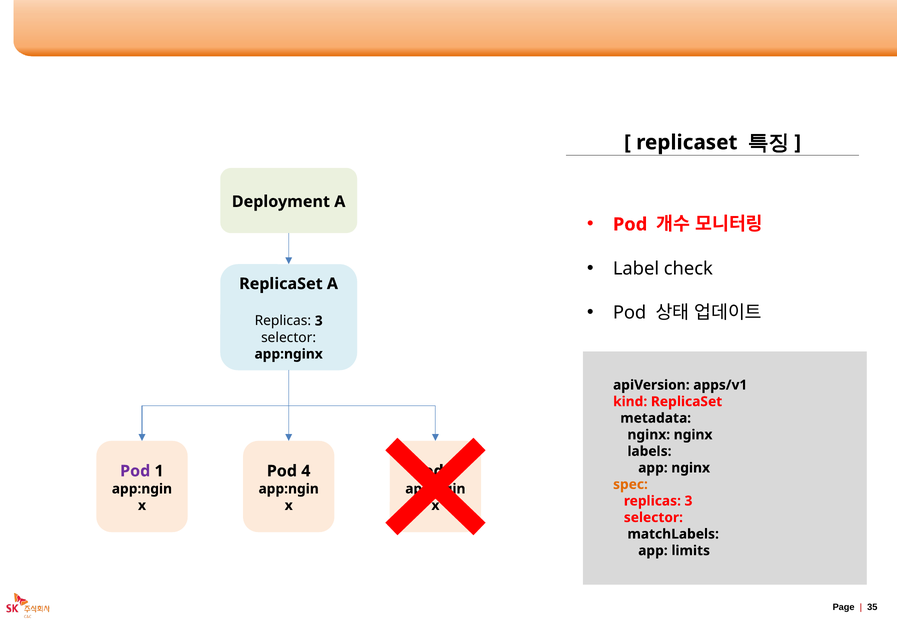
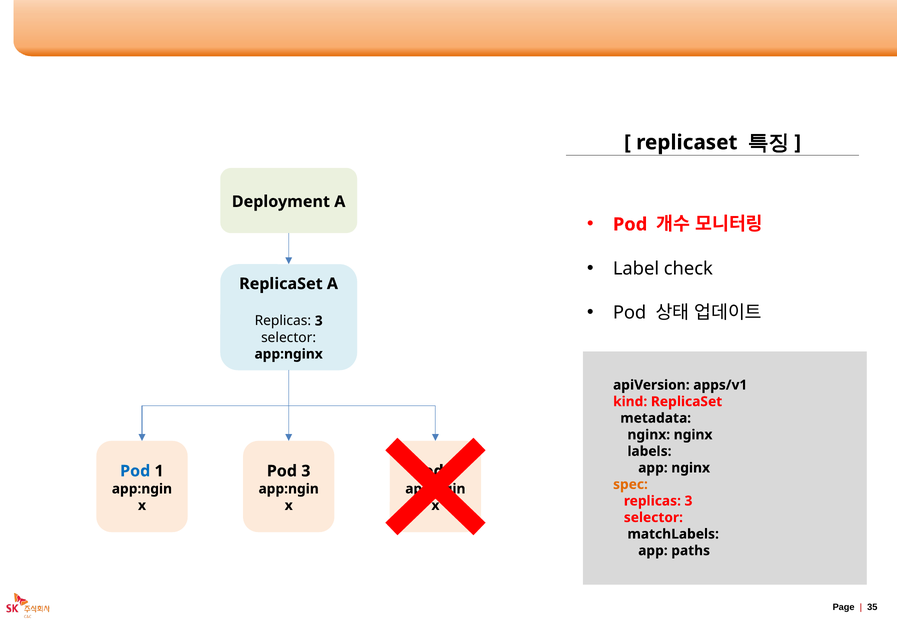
Pod colour: purple -> blue (135, 471)
4: 4 -> 3 (306, 471)
limits: limits -> paths (691, 551)
